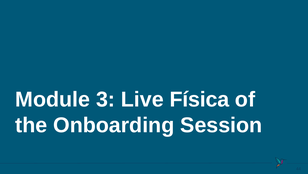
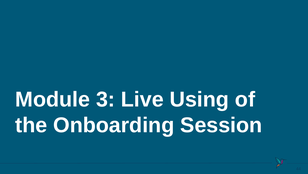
Física: Física -> Using (199, 99)
